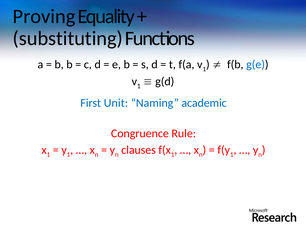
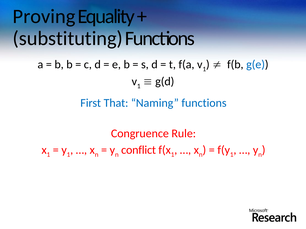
Unit: Unit -> That (116, 103)
Naming academic: academic -> functions (204, 103)
clauses: clauses -> conflict (139, 150)
